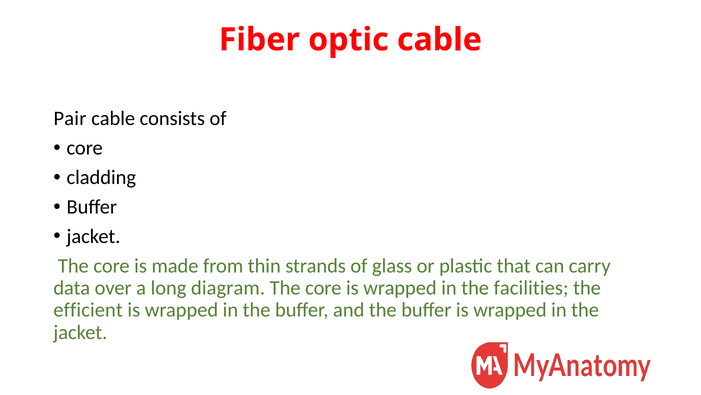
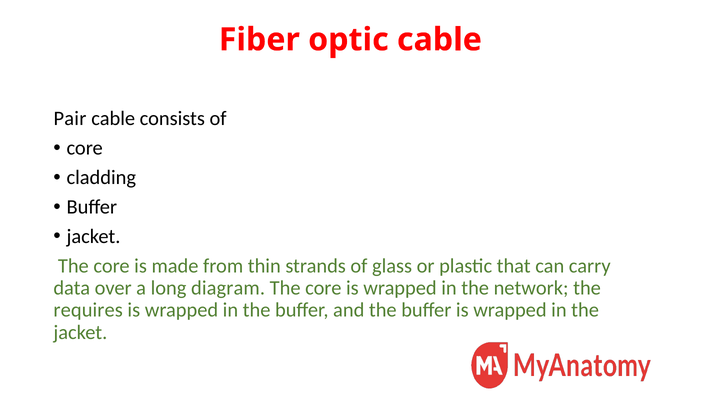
facilities: facilities -> network (531, 288)
efficient: efficient -> requires (88, 310)
